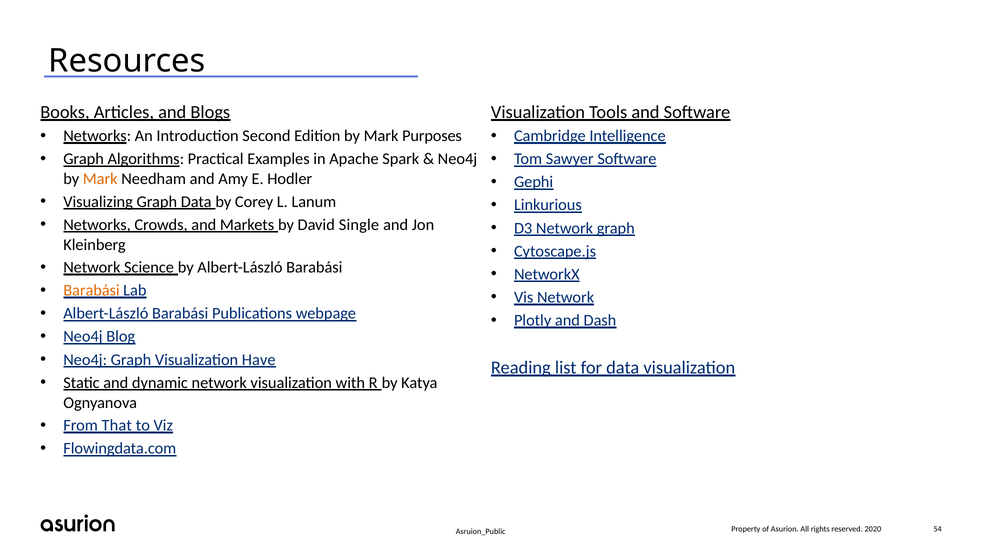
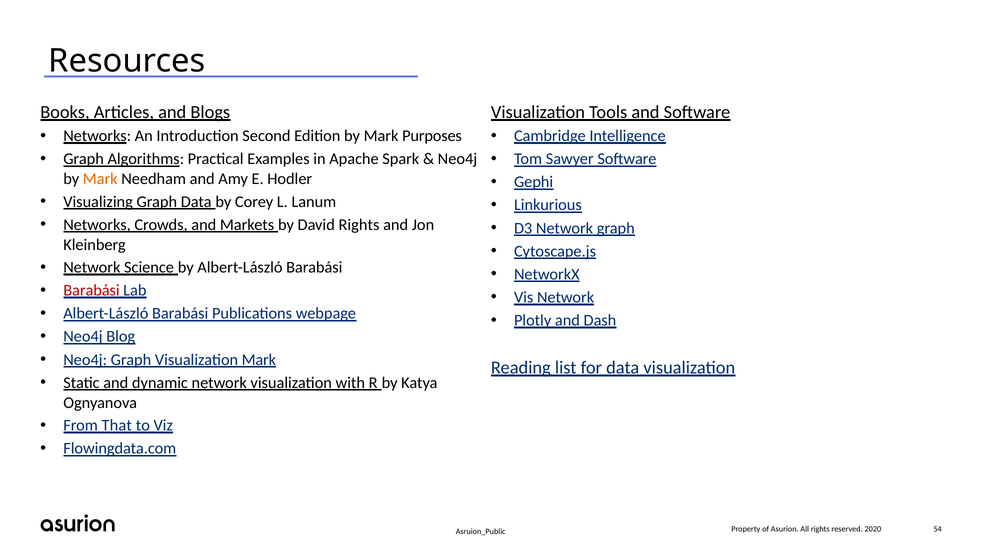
David Single: Single -> Rights (359, 225)
Barabási colour: orange -> red (91, 291)
Visualization Have: Have -> Mark (259, 360)
